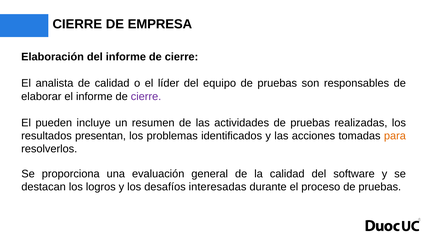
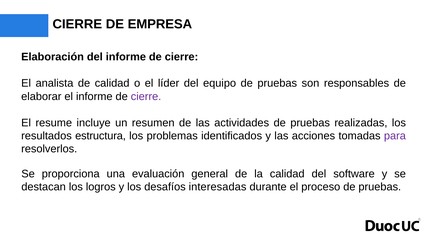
pueden: pueden -> resume (54, 123)
presentan: presentan -> estructura (101, 136)
para colour: orange -> purple (395, 136)
